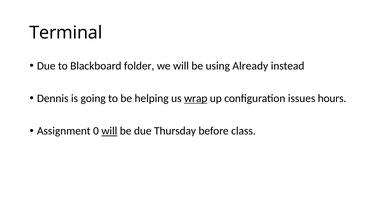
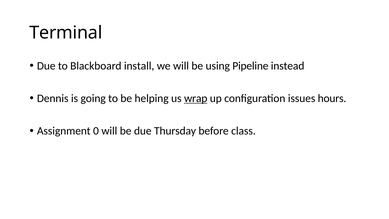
folder: folder -> install (139, 66)
Already: Already -> Pipeline (250, 66)
will underline: present -> none (109, 131)
